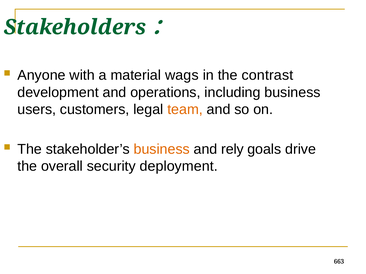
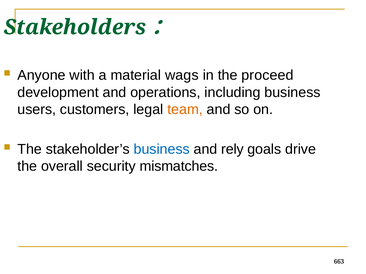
contrast: contrast -> proceed (267, 75)
business colour: orange -> blue (162, 149)
deployment: deployment -> mismatches (179, 167)
